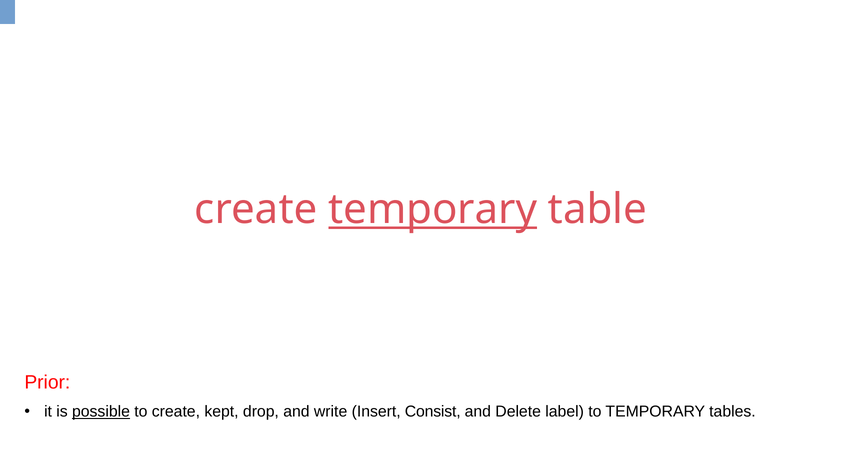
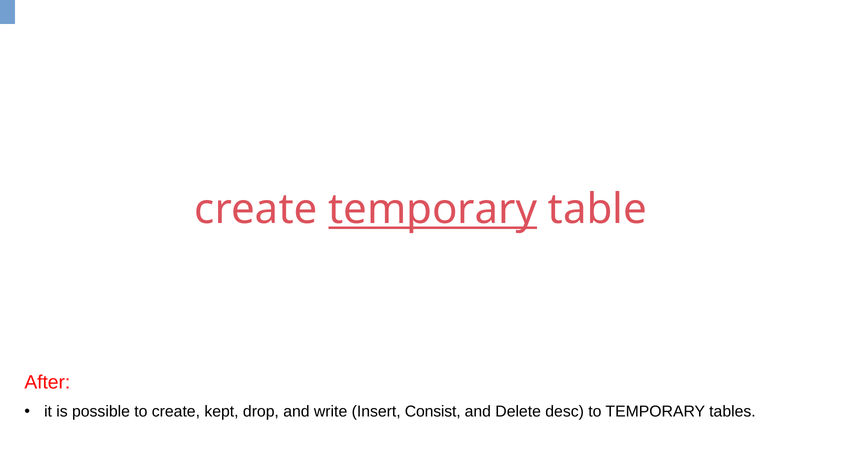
Prior: Prior -> After (47, 382)
possible underline: present -> none (101, 411)
label: label -> desc (565, 411)
